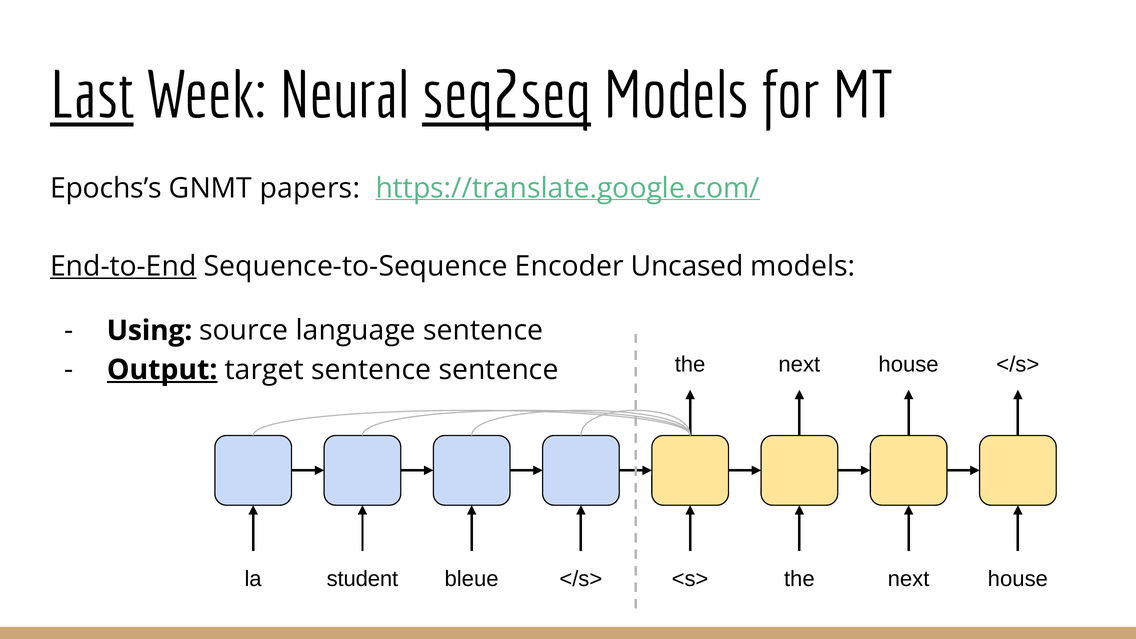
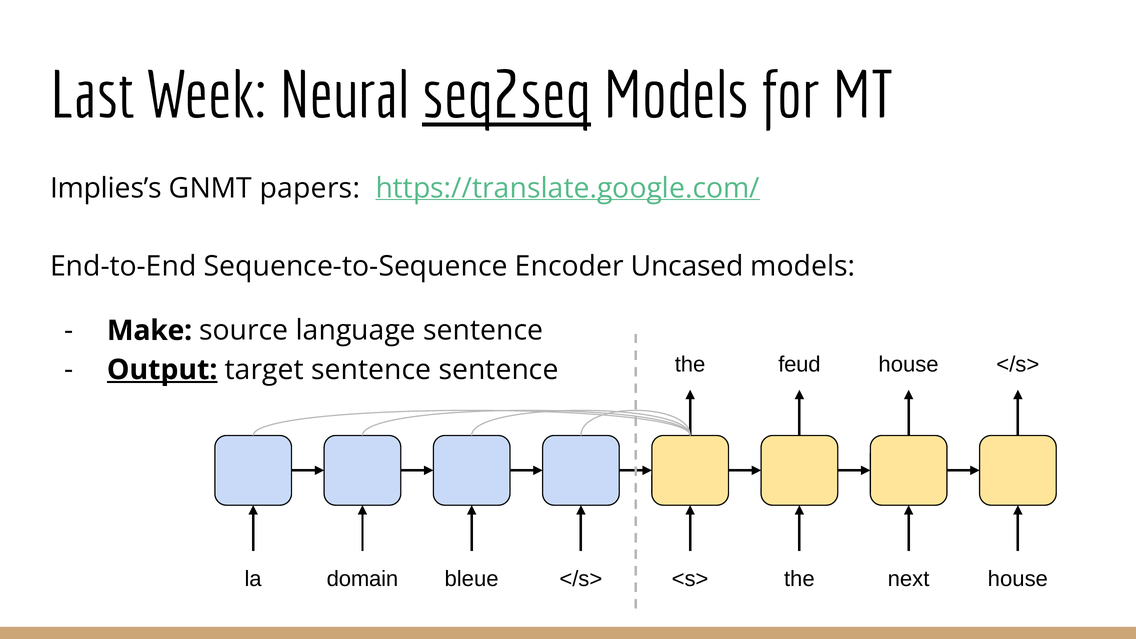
Last underline: present -> none (92, 96)
Epochs’s: Epochs’s -> Implies’s (106, 188)
End-to-End underline: present -> none (123, 266)
Using: Using -> Make (150, 331)
next: next -> feud (799, 365)
student: student -> domain (362, 579)
